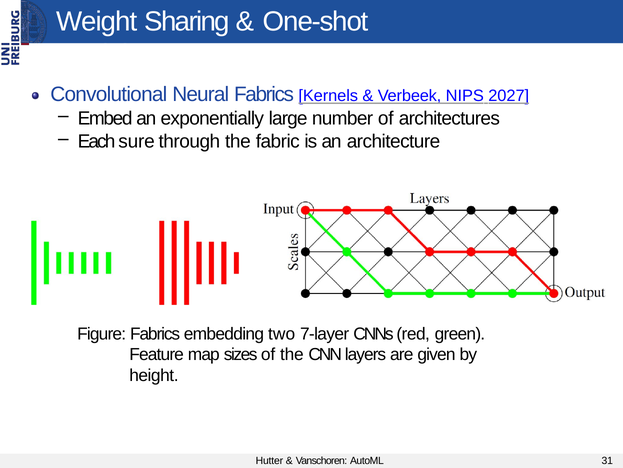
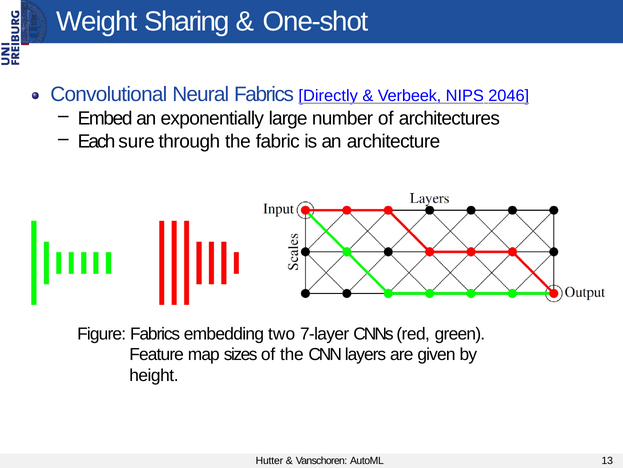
Kernels: Kernels -> Directly (328, 96)
2027: 2027 -> 2046 (509, 96)
31: 31 -> 13 (607, 460)
